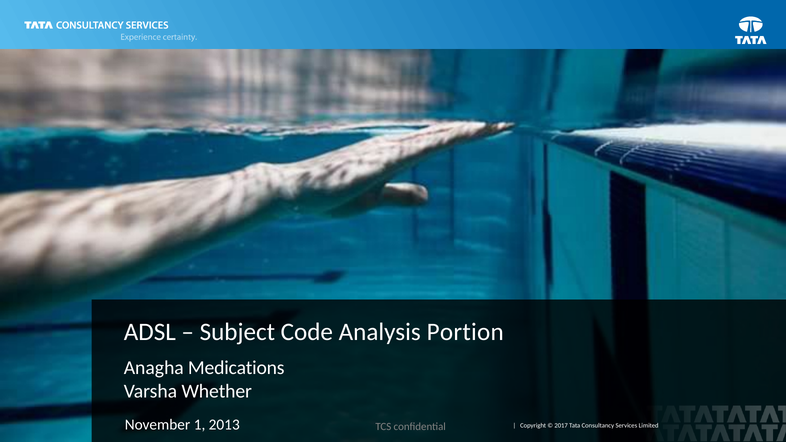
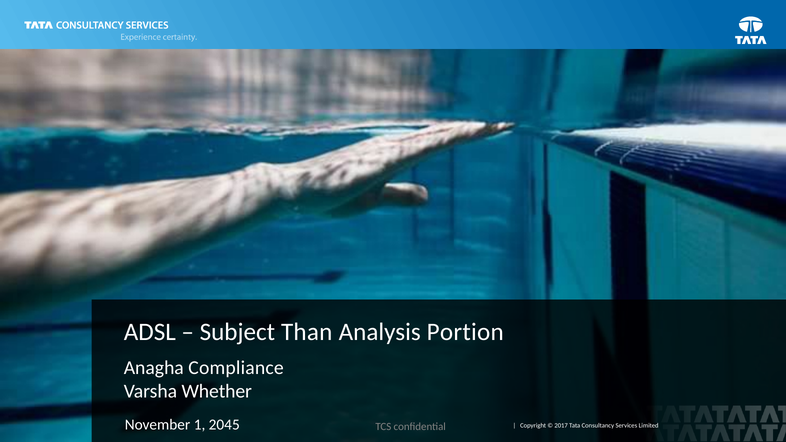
Code: Code -> Than (307, 332)
Medications: Medications -> Compliance (236, 368)
2013: 2013 -> 2045 (224, 425)
